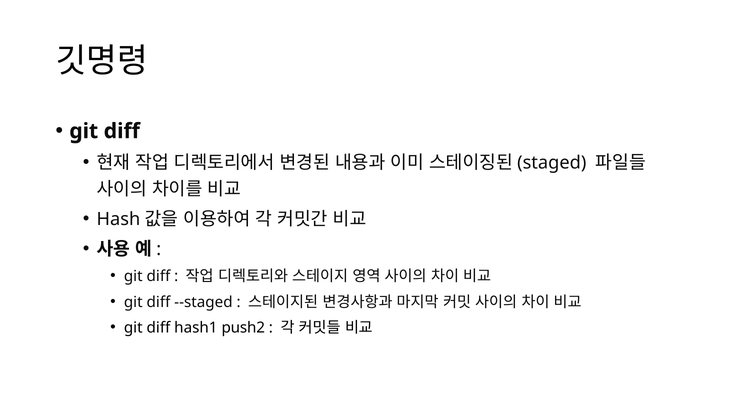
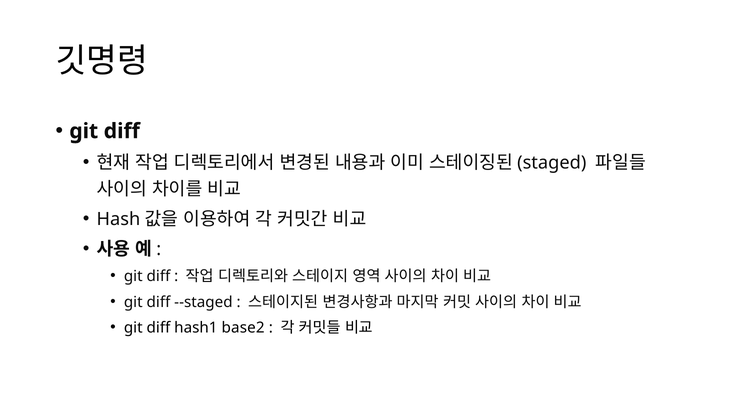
push2: push2 -> base2 (243, 328)
